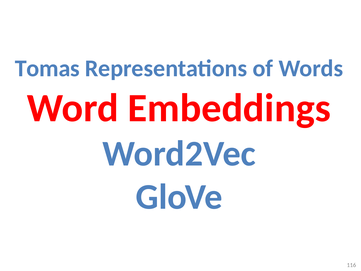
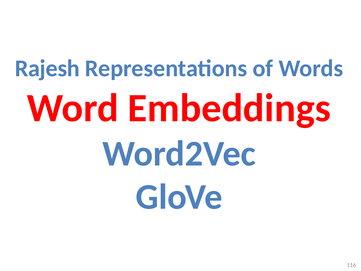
Tomas: Tomas -> Rajesh (47, 68)
